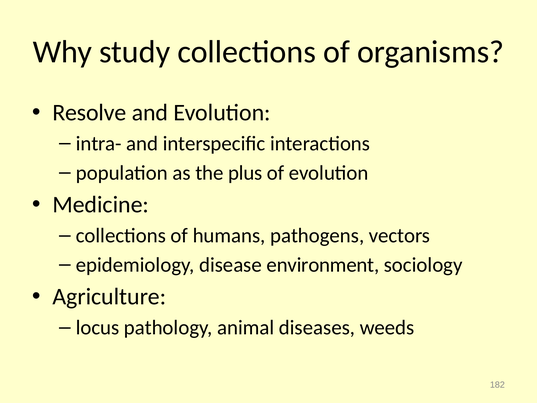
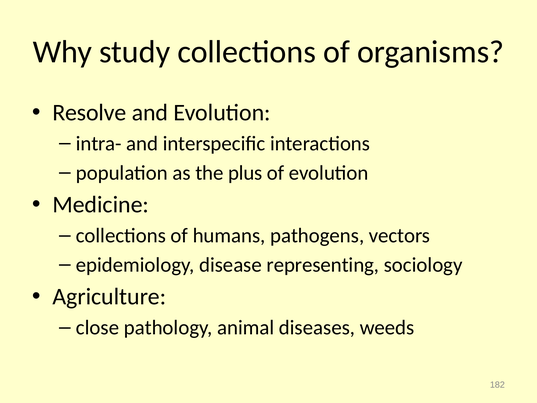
environment: environment -> representing (323, 265)
locus: locus -> close (98, 327)
